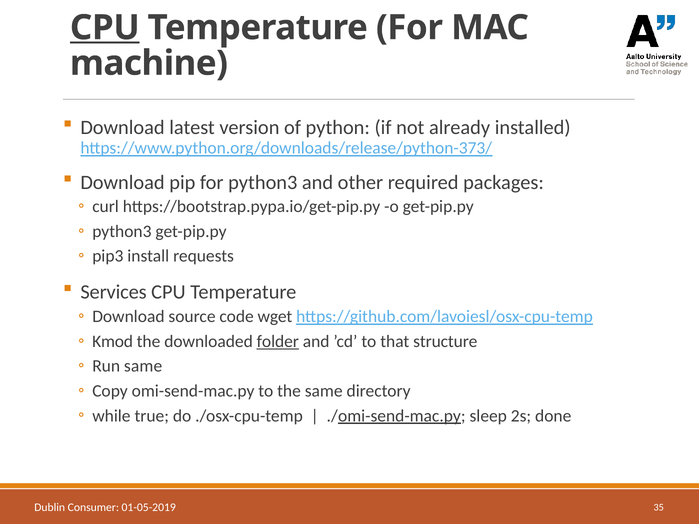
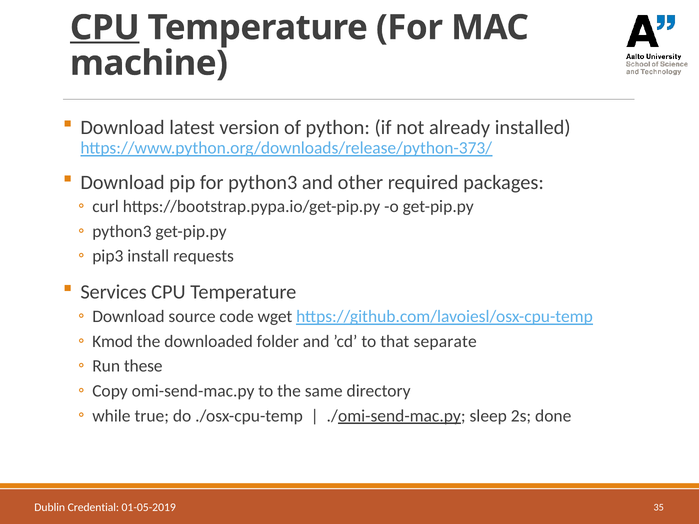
folder underline: present -> none (278, 342)
structure: structure -> separate (445, 342)
Run same: same -> these (143, 366)
Consumer: Consumer -> Credential (93, 508)
